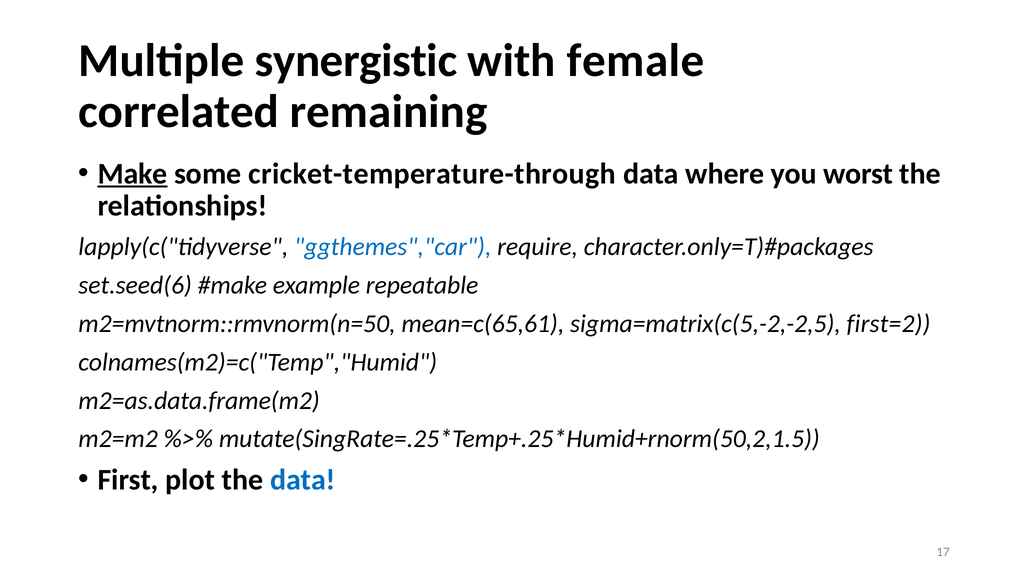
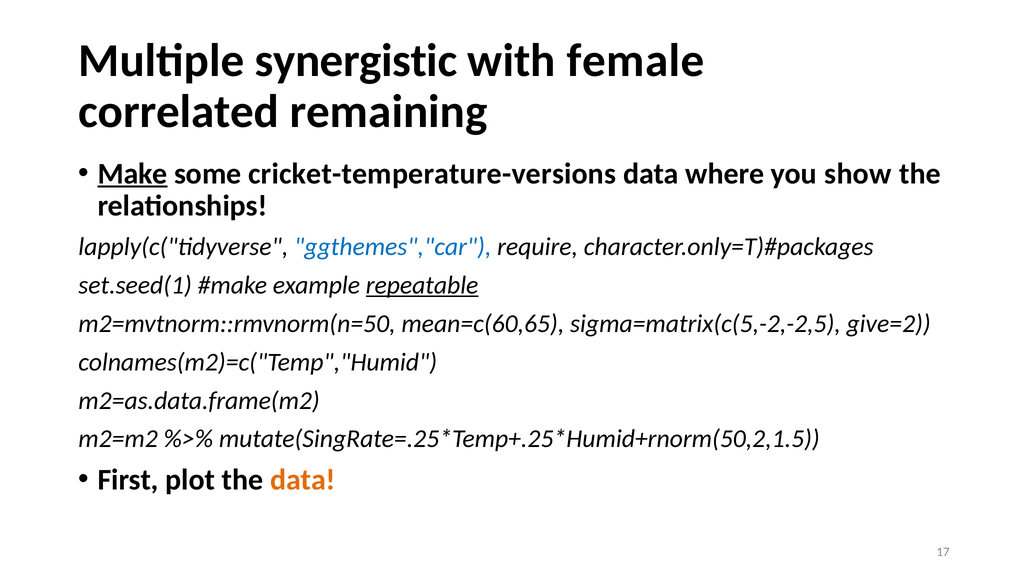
cricket-temperature-through: cricket-temperature-through -> cricket-temperature-versions (432, 174)
worst: worst -> show (858, 174)
set.seed(6: set.seed(6 -> set.seed(1 (135, 285)
repeatable underline: none -> present (422, 285)
mean=c(65,61: mean=c(65,61 -> mean=c(60,65 (483, 324)
first=2: first=2 -> give=2 (889, 324)
data colour: blue -> orange (303, 480)
